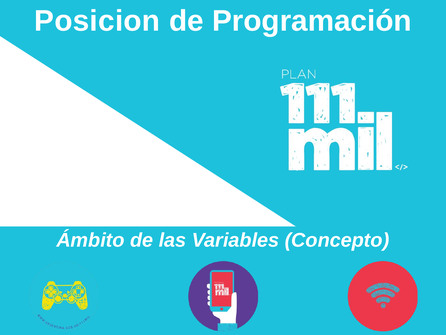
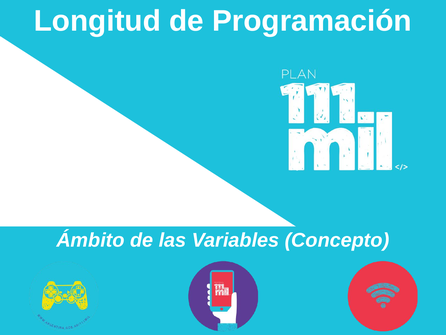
Posicion: Posicion -> Longitud (97, 21)
